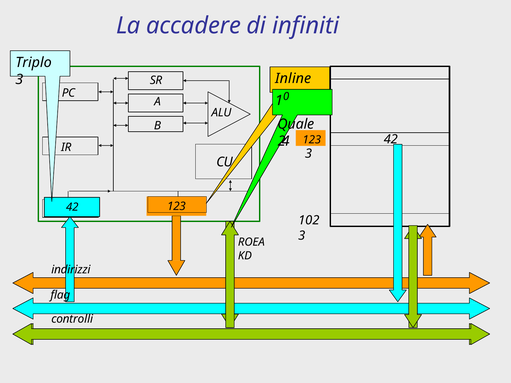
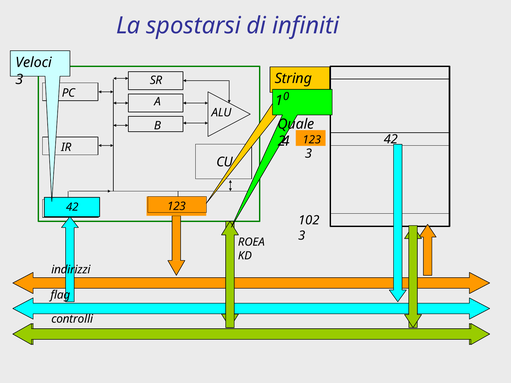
accadere: accadere -> spostarsi (194, 26)
Triplo: Triplo -> Veloci (34, 62)
Inline: Inline -> String (293, 79)
